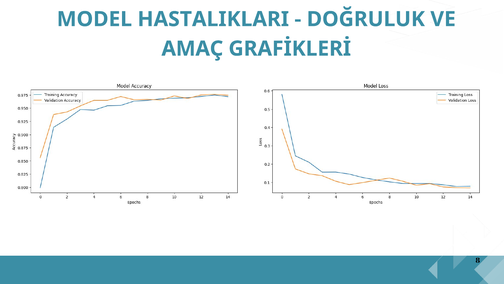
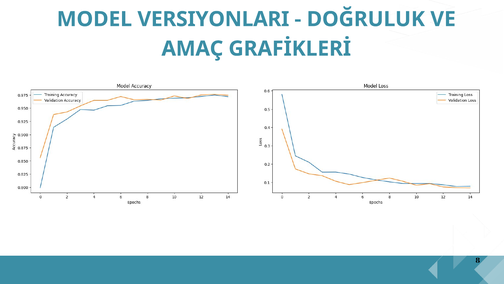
HASTALIKLARI: HASTALIKLARI -> VERSIYONLARI (213, 19)
